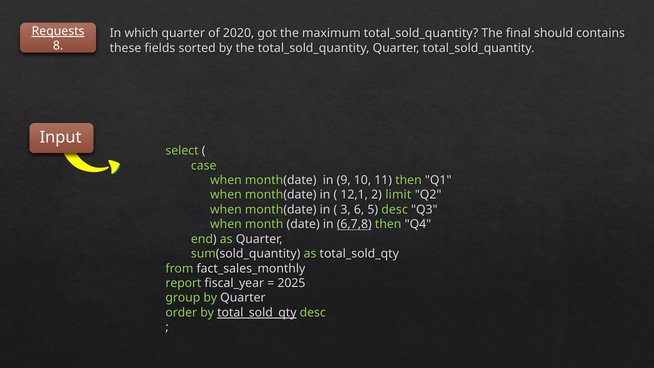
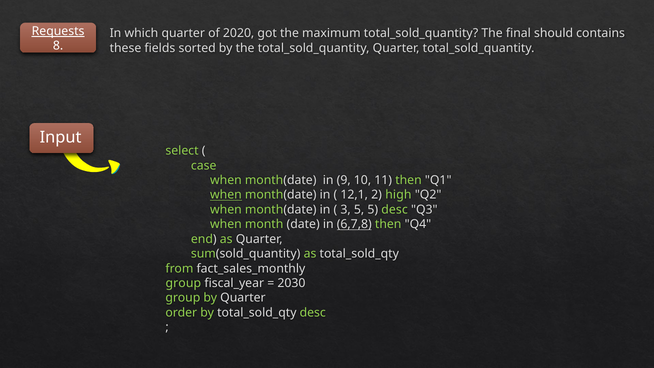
when underline: none -> present (226, 195)
limit: limit -> high (398, 195)
3 6: 6 -> 5 (359, 210)
report: report -> group (183, 283)
2025: 2025 -> 2030 (292, 283)
total_sold_qty underline: present -> none (257, 313)
